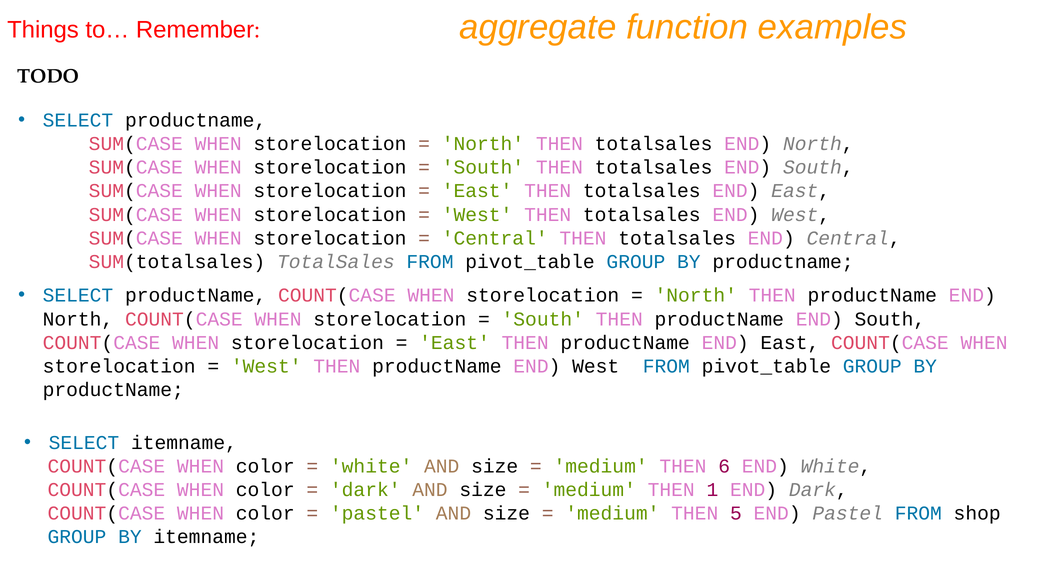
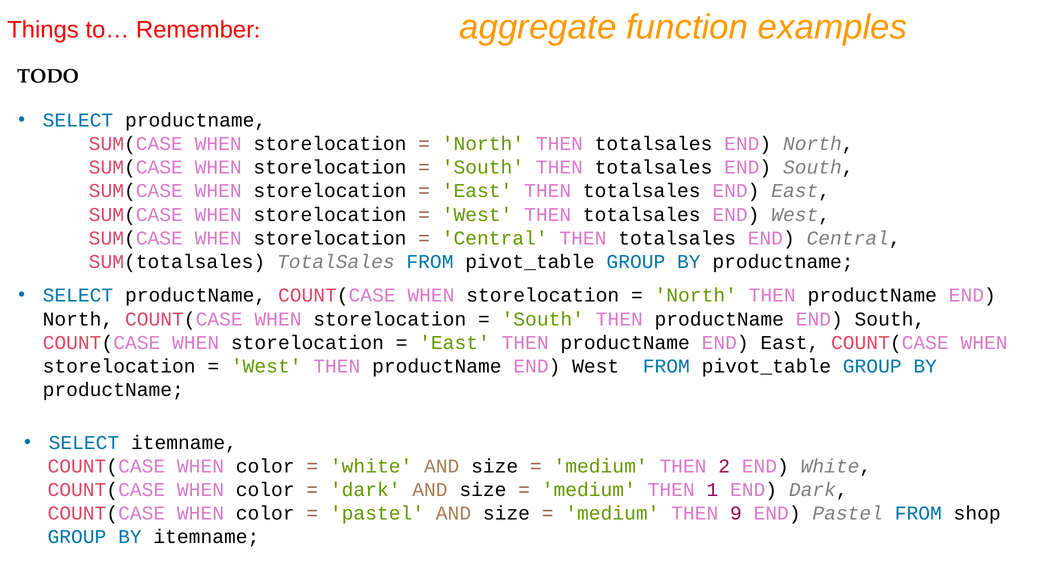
6: 6 -> 2 (724, 466)
5: 5 -> 9 (736, 514)
